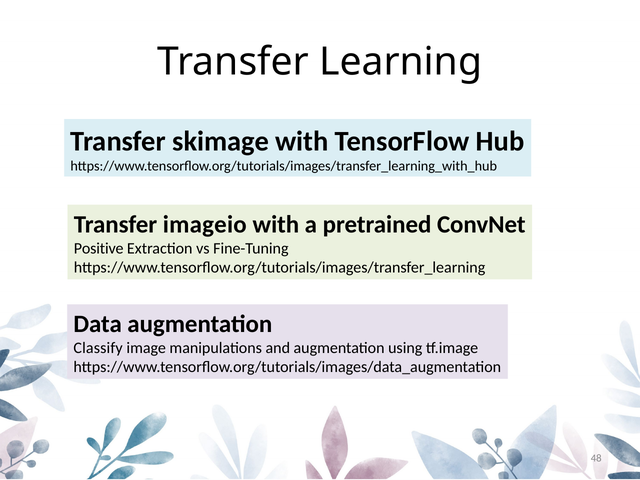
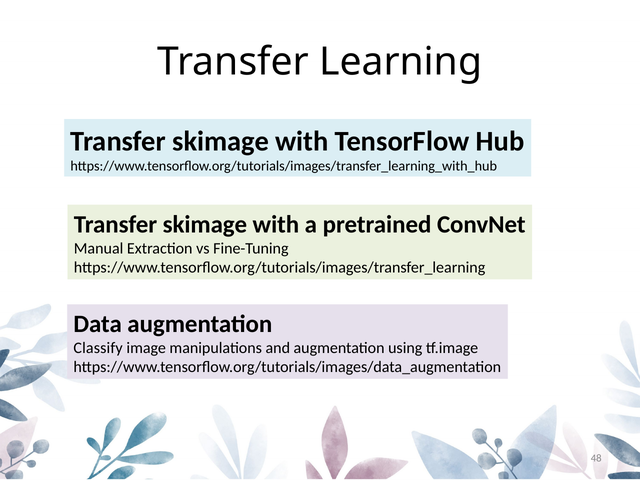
imageio: imageio -> skimage (205, 225)
Positive: Positive -> Manual (99, 248)
